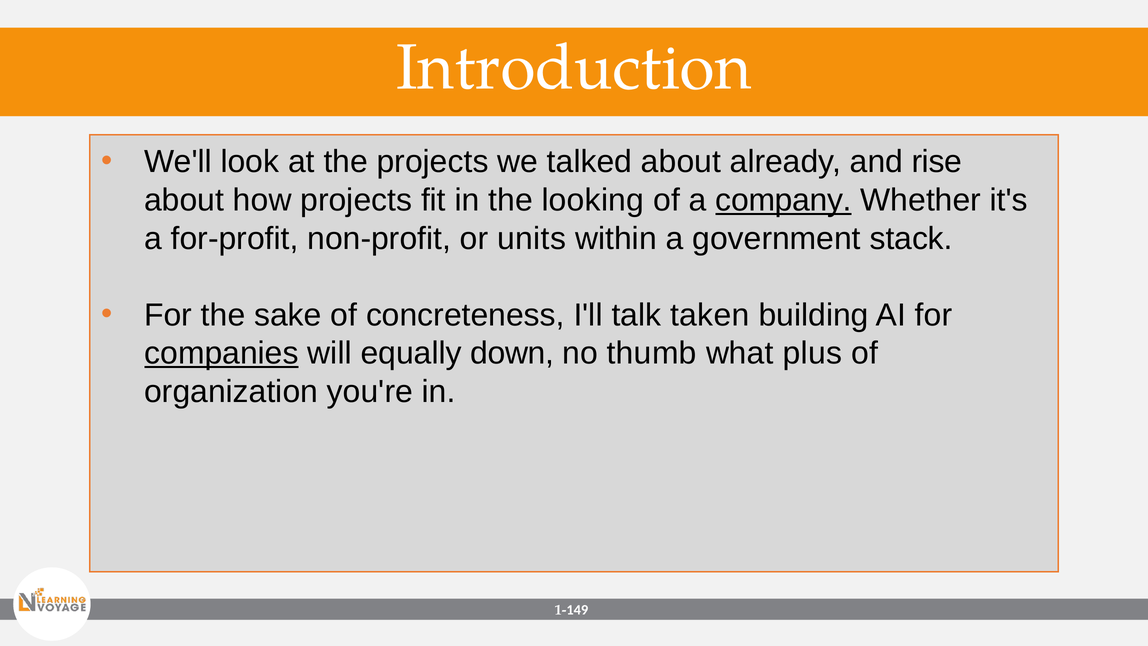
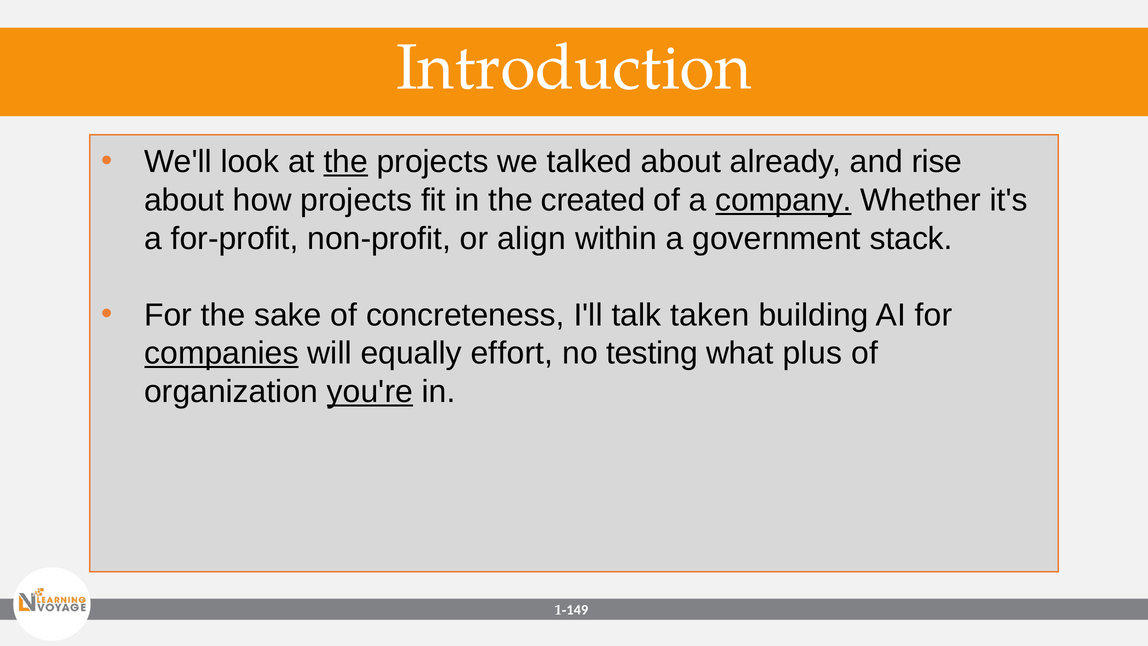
the underline: none -> present (346, 162)
looking: looking -> created (593, 200)
units: units -> align (532, 238)
down: down -> effort (512, 353)
thumb: thumb -> testing (652, 353)
you're underline: none -> present (370, 392)
